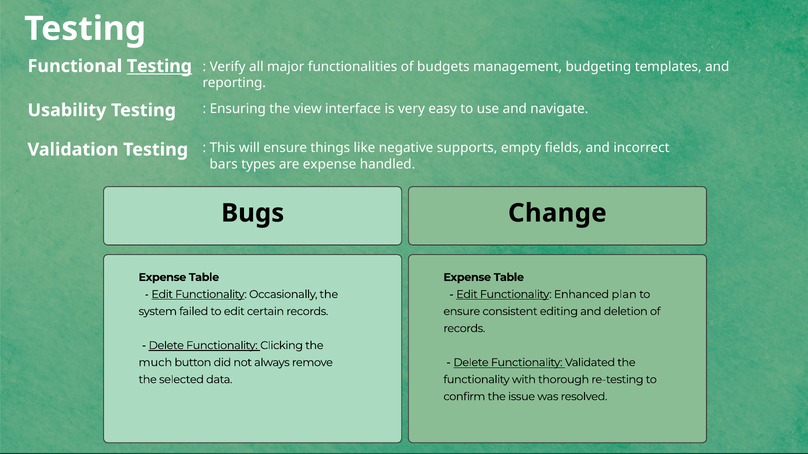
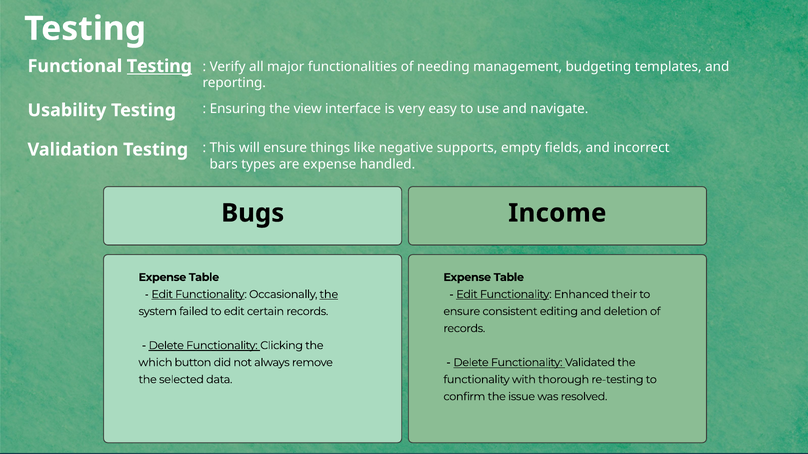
budgets: budgets -> needing (443, 67)
Change: Change -> Income (557, 213)
the underline: none -> present (329, 295)
plan: plan -> their (624, 295)
much: much -> which (155, 363)
